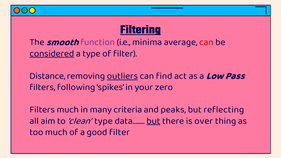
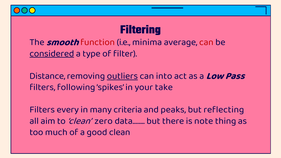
Filtering underline: present -> none (140, 29)
function colour: purple -> red (98, 42)
find: find -> into (164, 76)
zero: zero -> take (164, 87)
Filters much: much -> every (68, 110)
clean type: type -> zero (104, 121)
but underline: present -> none (153, 121)
over: over -> note (204, 121)
good filter: filter -> clean (120, 132)
